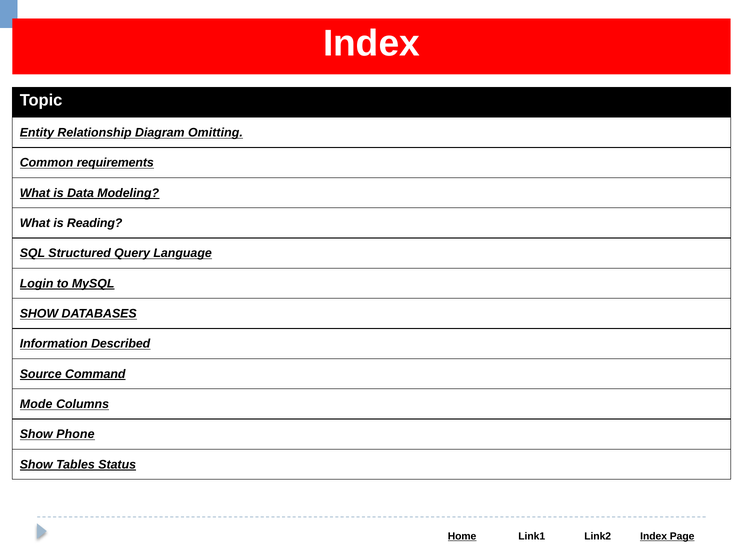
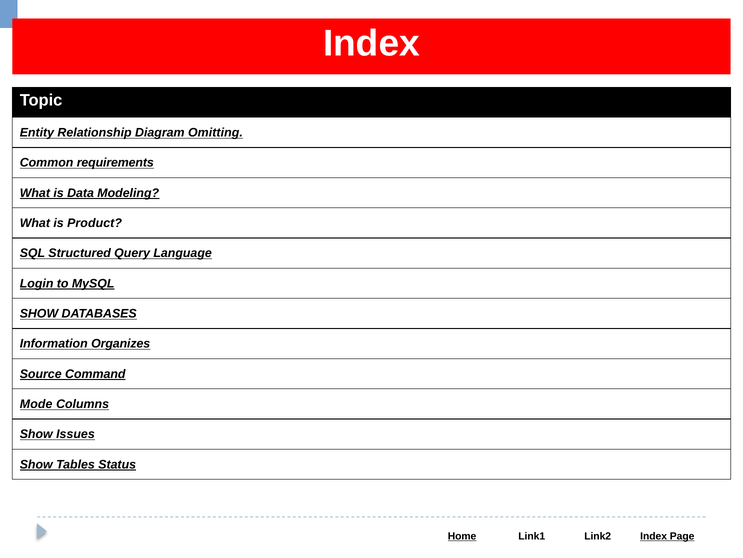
Reading: Reading -> Product (95, 223)
Described: Described -> Organizes (121, 343)
Phone: Phone -> Issues (75, 434)
